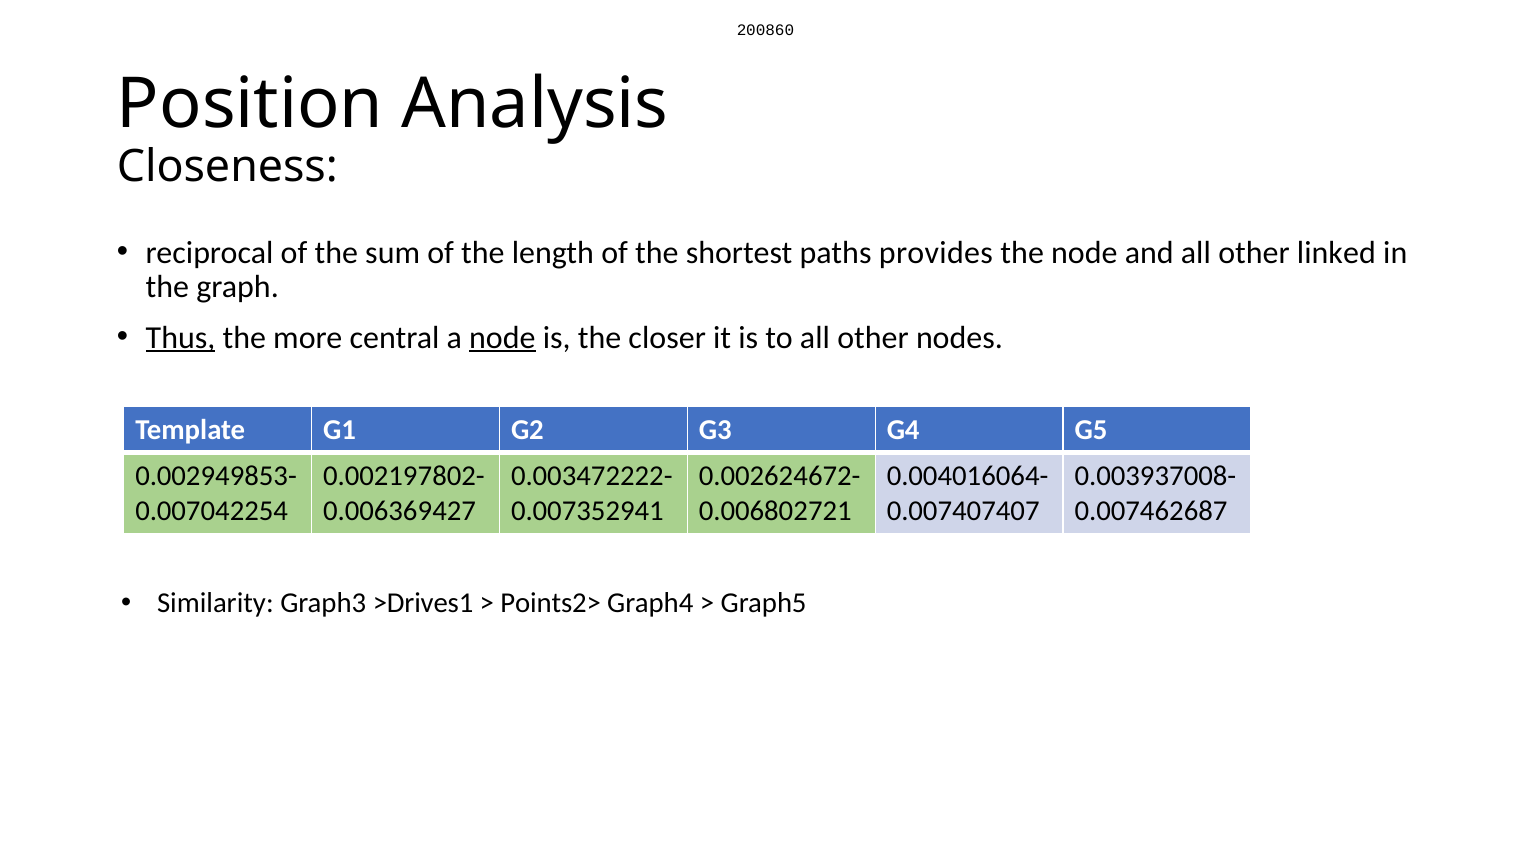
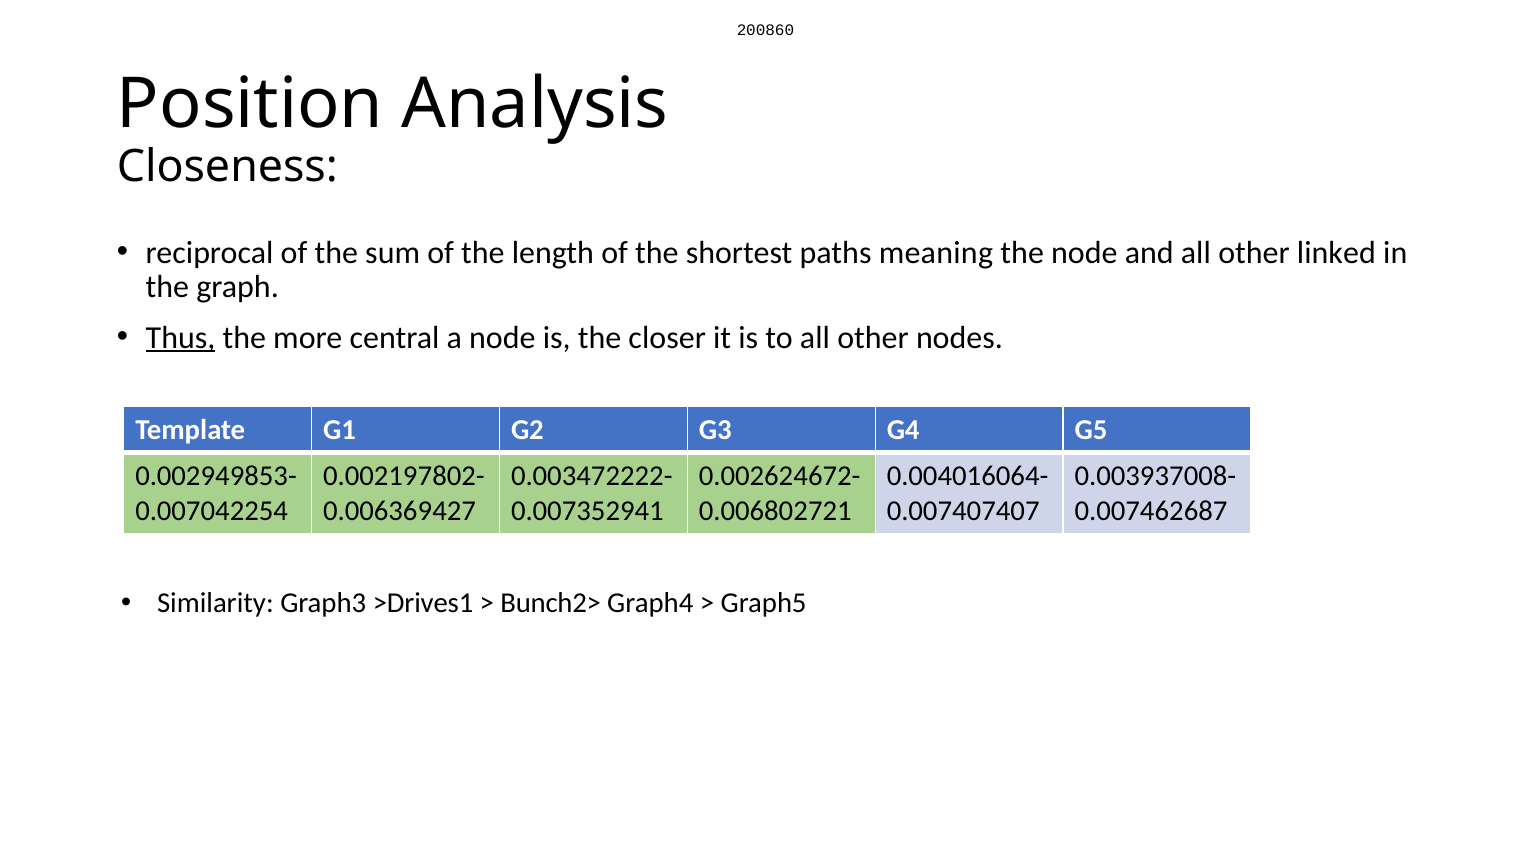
provides: provides -> meaning (936, 253)
node underline: present -> none (502, 338)
Points2>: Points2> -> Bunch2> (551, 603)
